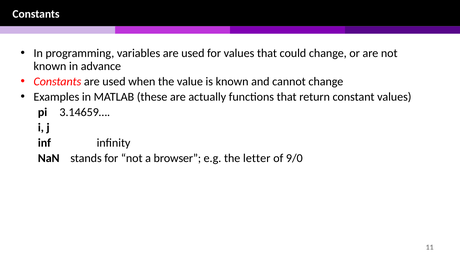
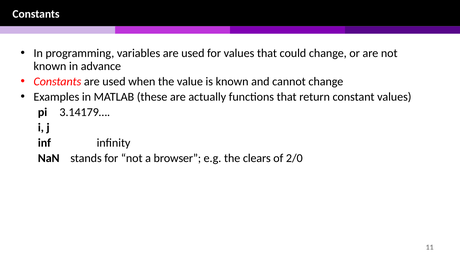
3.14659…: 3.14659… -> 3.14179… (85, 112)
letter: letter -> clears (257, 158)
9/0: 9/0 -> 2/0 (294, 158)
